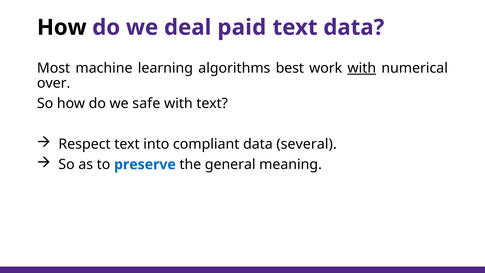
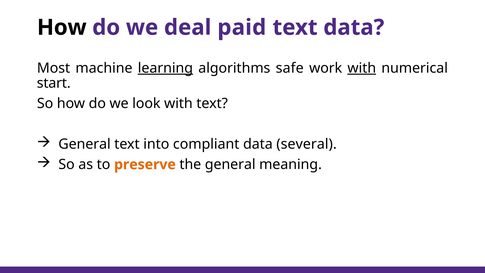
learning underline: none -> present (165, 68)
best: best -> safe (290, 68)
over: over -> start (54, 83)
safe: safe -> look (146, 104)
Respect: Respect -> General (85, 144)
preserve colour: blue -> orange (145, 164)
